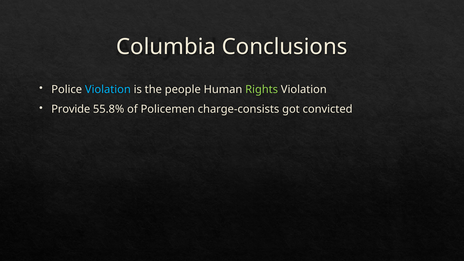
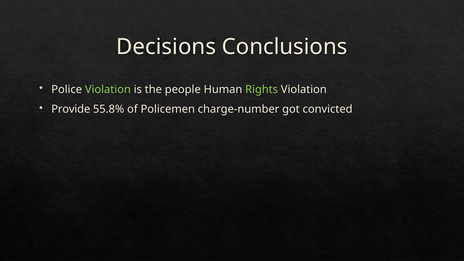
Columbia: Columbia -> Decisions (166, 47)
Violation colour: light blue -> light green (108, 90)
charge-consists: charge-consists -> charge-number (239, 109)
